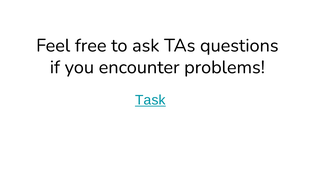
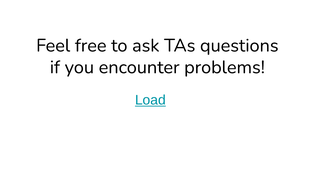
Task: Task -> Load (150, 100)
